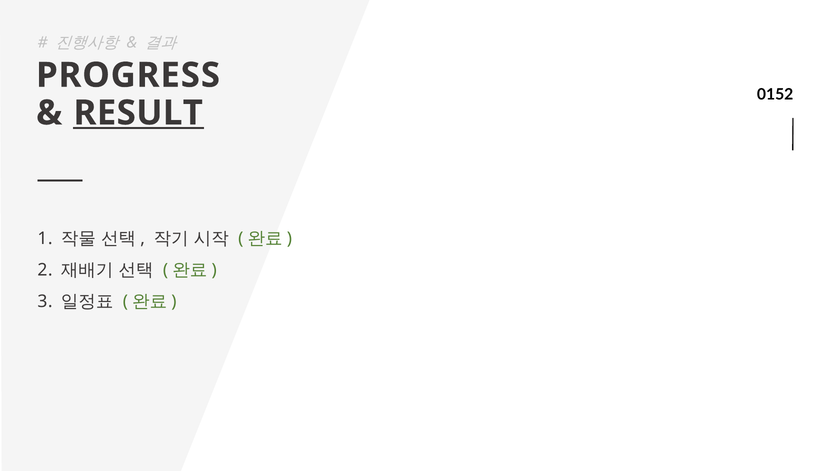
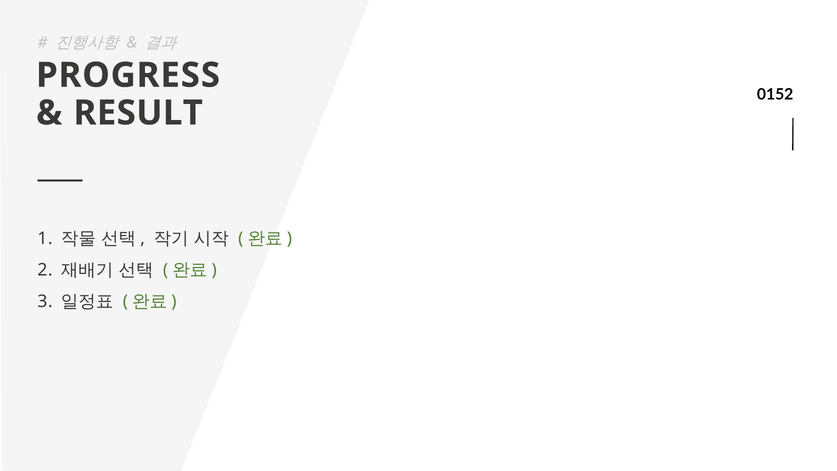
RESULT underline: present -> none (138, 113)
